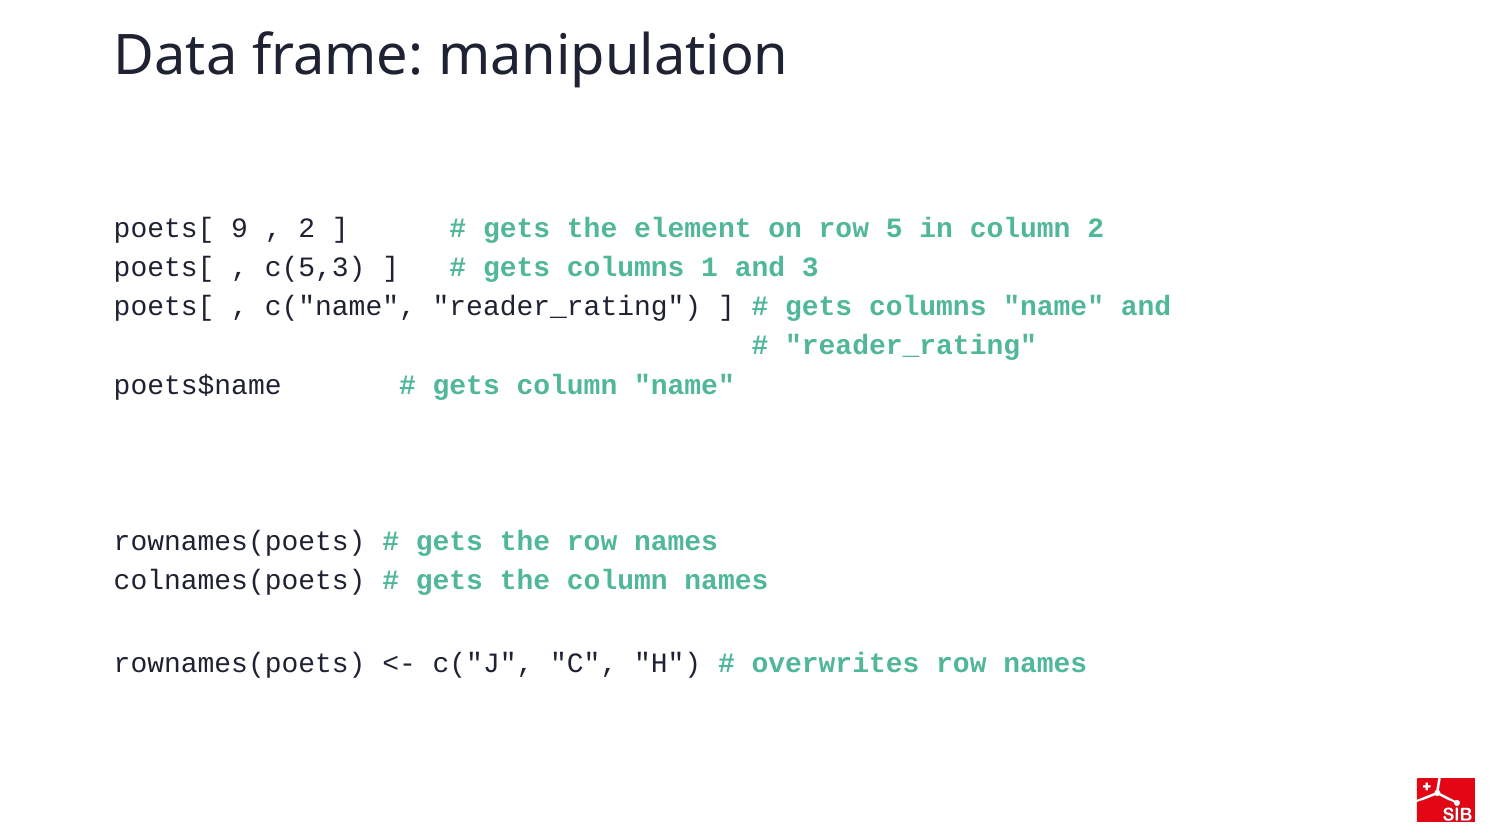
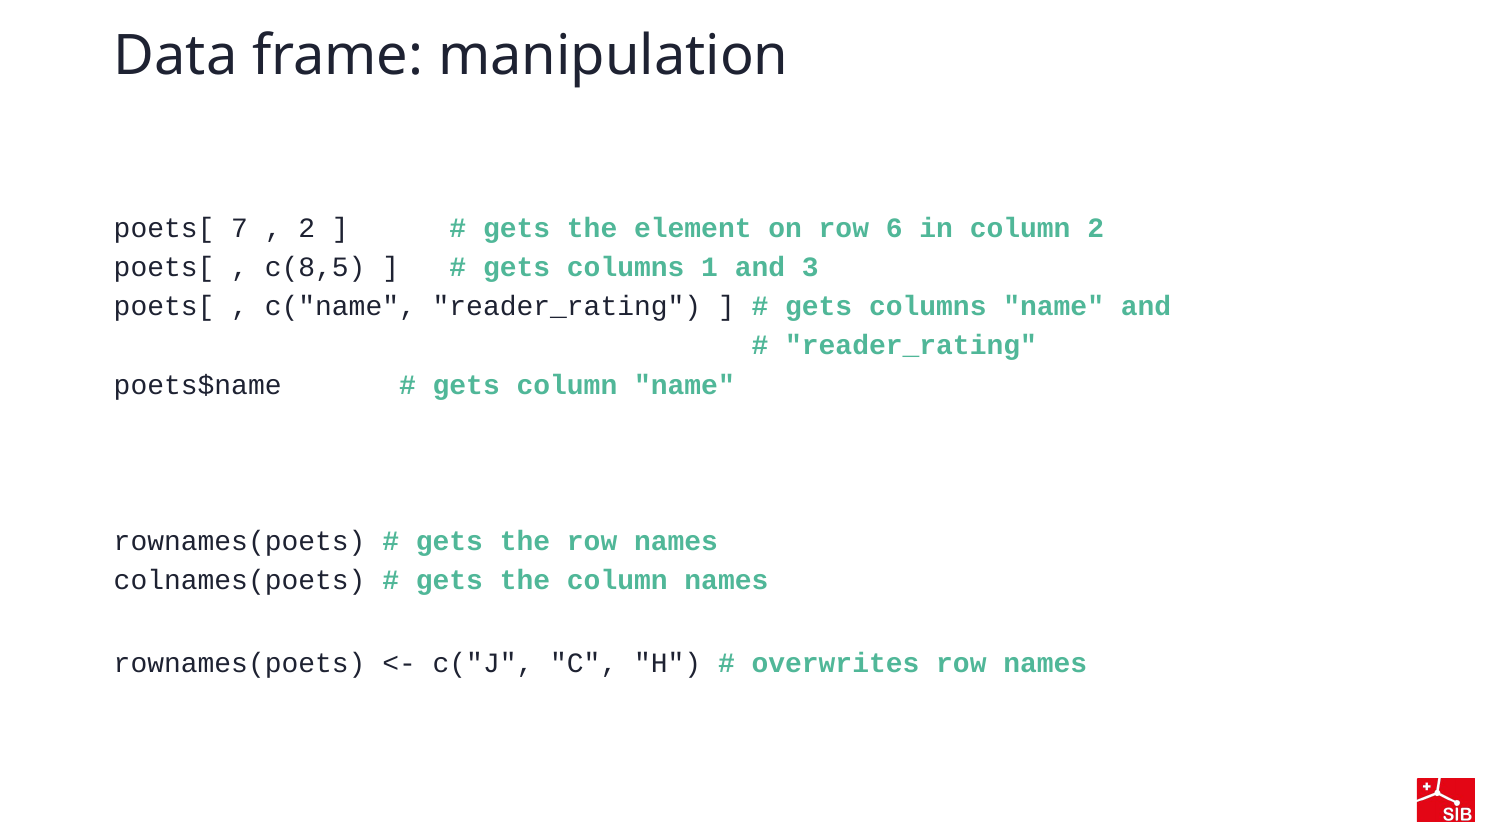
9: 9 -> 7 (240, 228)
5: 5 -> 6 (894, 228)
c(5,3: c(5,3 -> c(8,5 (315, 267)
